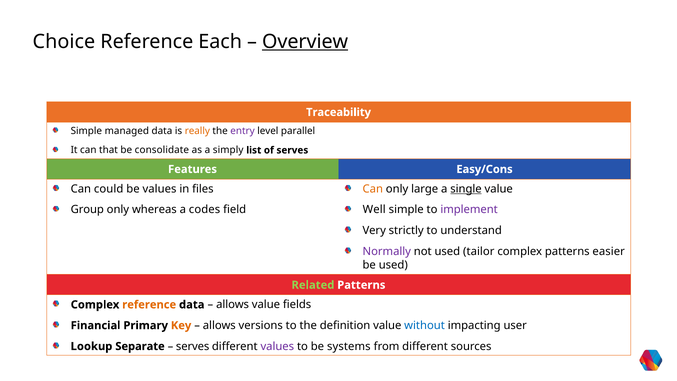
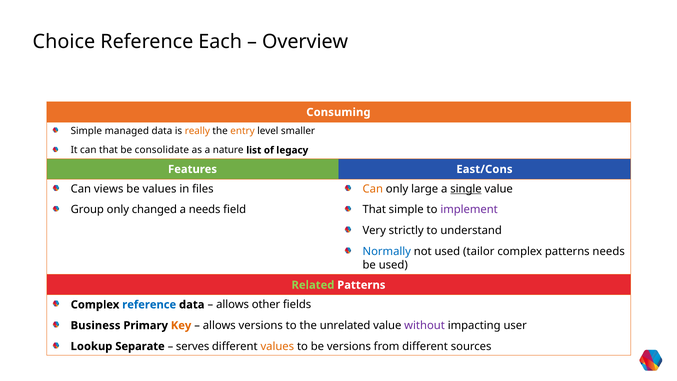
Overview underline: present -> none (305, 41)
Traceability: Traceability -> Consuming (338, 112)
entry colour: purple -> orange (243, 131)
parallel: parallel -> smaller (298, 131)
simply: simply -> nature (228, 150)
of serves: serves -> legacy (292, 150)
Easy/Cons: Easy/Cons -> East/Cons (484, 169)
could: could -> views (109, 189)
whereas: whereas -> changed (154, 210)
a codes: codes -> needs (205, 210)
Well: Well -> That (374, 210)
Normally colour: purple -> blue (387, 251)
patterns easier: easier -> needs (609, 251)
reference colour: orange -> blue (149, 305)
allows value: value -> other (266, 305)
Financial: Financial -> Business (96, 325)
definition: definition -> unrelated (345, 325)
without colour: blue -> purple (425, 325)
values colour: purple -> orange (277, 346)
be systems: systems -> versions (349, 346)
